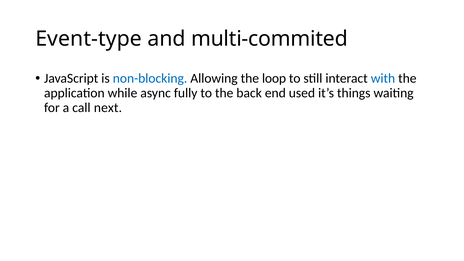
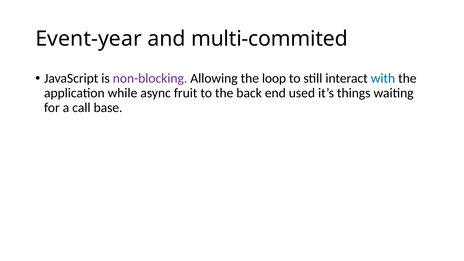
Event-type: Event-type -> Event-year (89, 39)
non-blocking colour: blue -> purple (150, 78)
fully: fully -> fruit (186, 93)
next: next -> base (108, 108)
